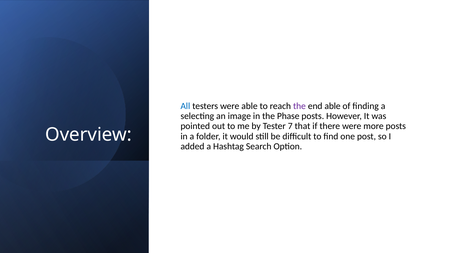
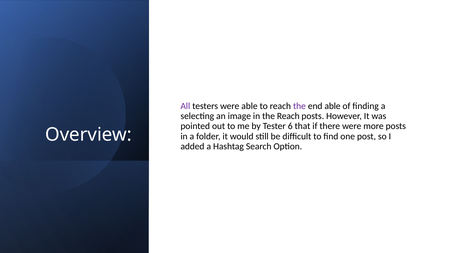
All colour: blue -> purple (185, 106)
the Phase: Phase -> Reach (288, 116)
7: 7 -> 6 (290, 126)
